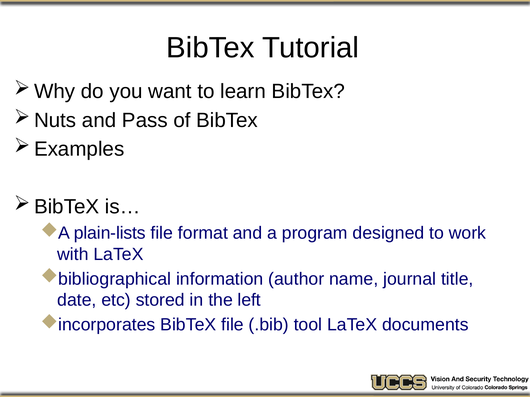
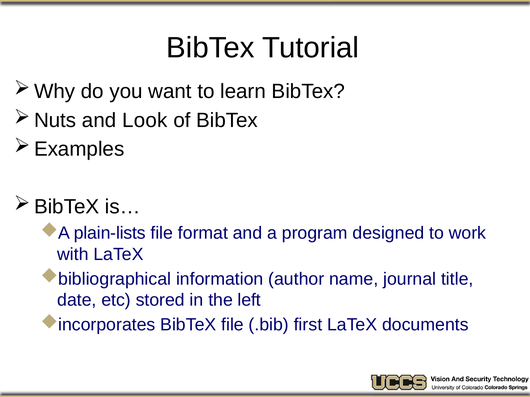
Pass: Pass -> Look (145, 120)
tool: tool -> first (308, 325)
